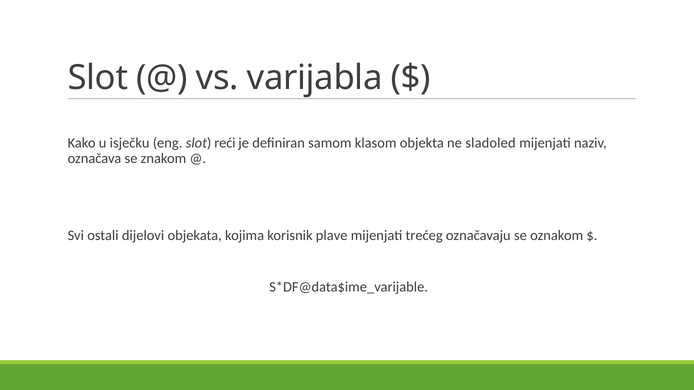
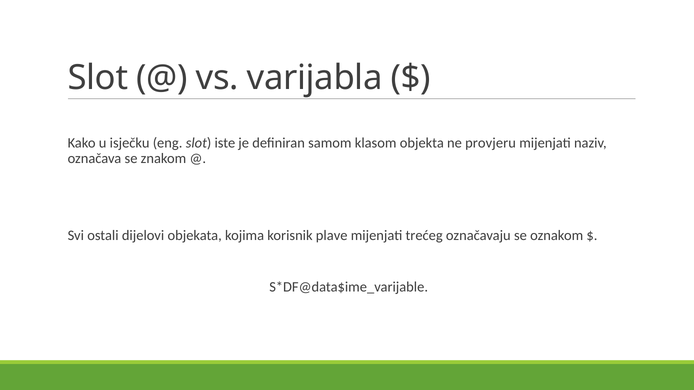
reći: reći -> iste (225, 143)
sladoled: sladoled -> provjeru (491, 143)
